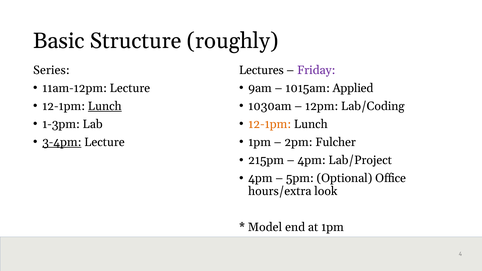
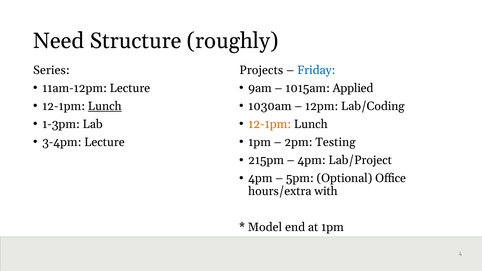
Basic: Basic -> Need (59, 41)
Lectures: Lectures -> Projects (261, 70)
Friday colour: purple -> blue (316, 70)
3-4pm underline: present -> none (62, 142)
Fulcher: Fulcher -> Testing (335, 142)
look: look -> with (326, 191)
